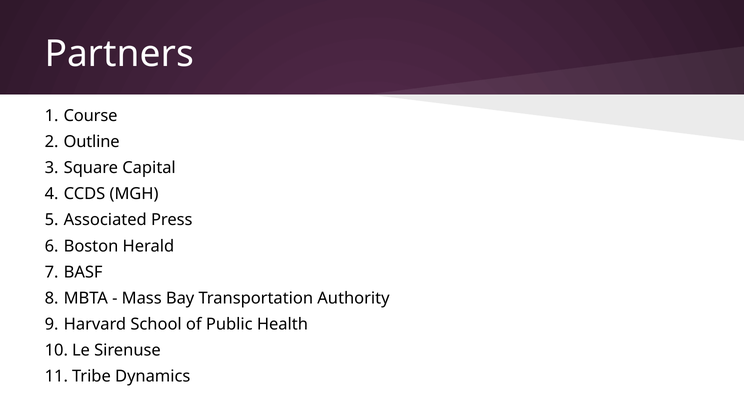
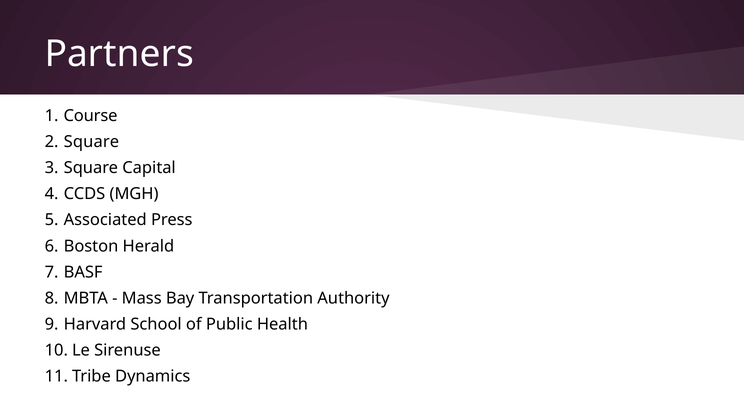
Outline: Outline -> Square (91, 142)
